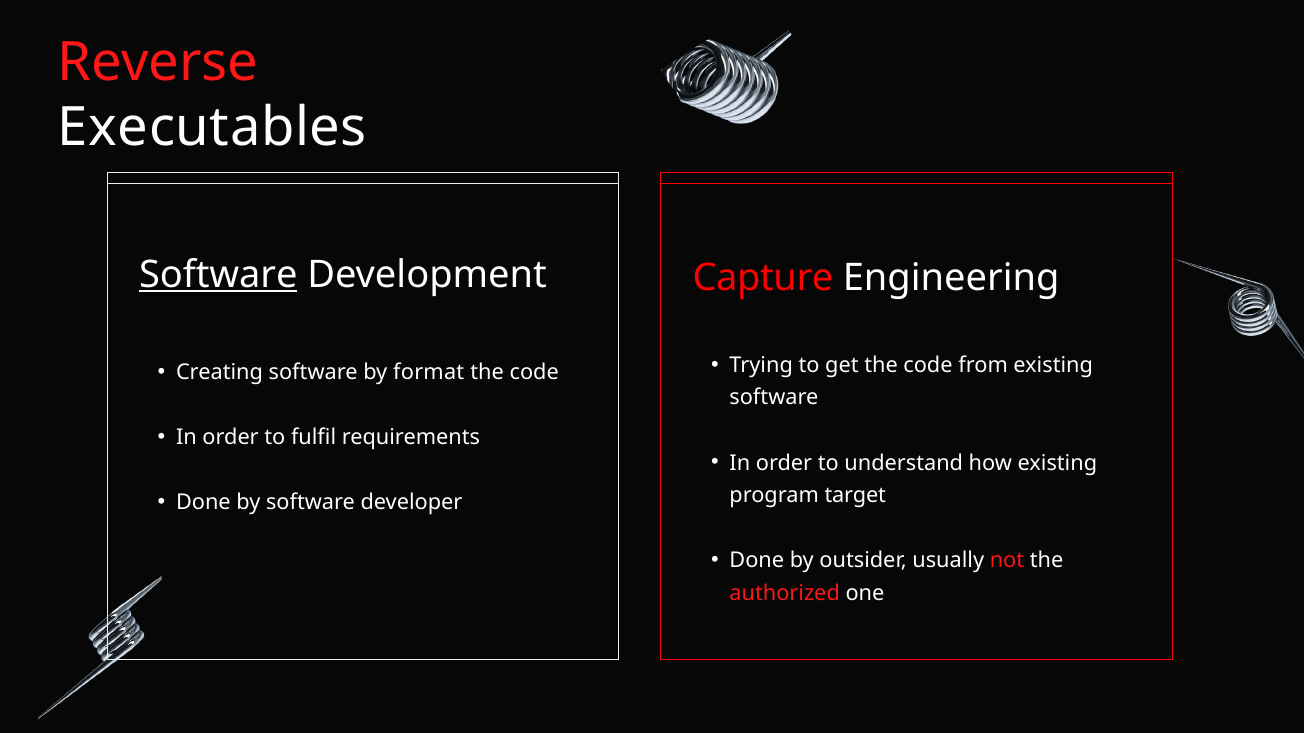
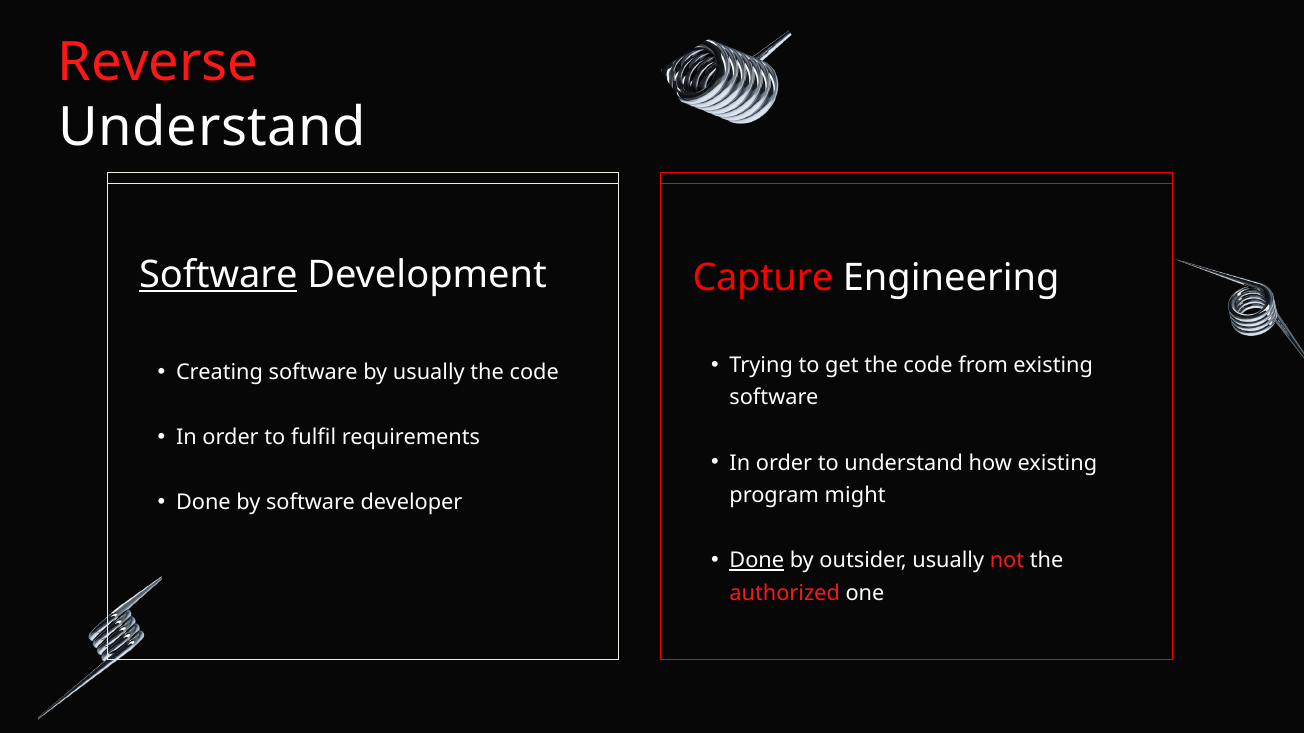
Executables: Executables -> Understand (212, 127)
by format: format -> usually (429, 373)
target: target -> might (855, 496)
Done underline: none -> present (757, 561)
